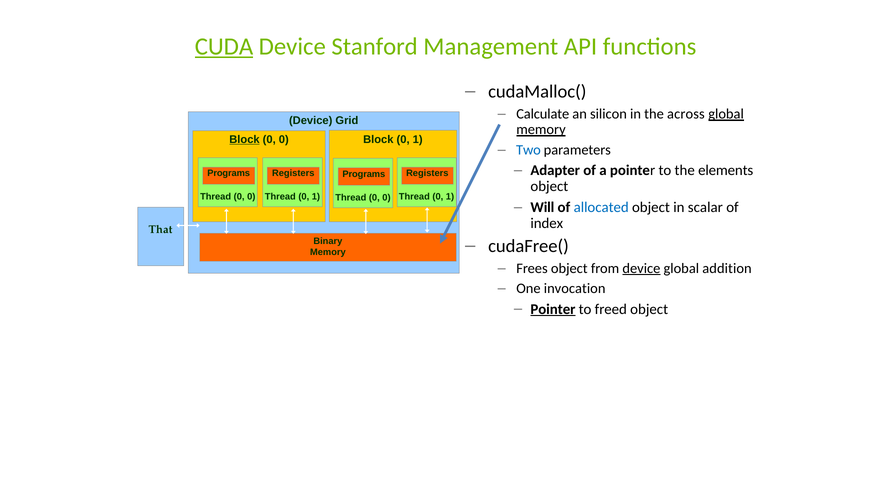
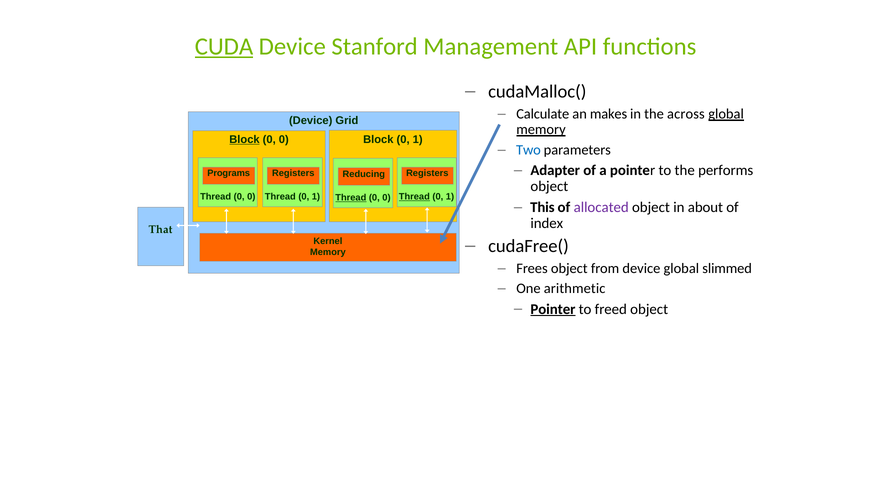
silicon: silicon -> makes (609, 114)
elements: elements -> performs (726, 170)
Programs: Programs -> Reducing (364, 174)
Thread underline: none -> present (414, 197)
Thread underline: none -> present (351, 198)
Will: Will -> This (542, 207)
allocated colour: blue -> purple (601, 207)
scalar: scalar -> about (705, 207)
Binary: Binary -> Kernel (328, 241)
device underline: present -> none (641, 268)
addition: addition -> slimmed (727, 268)
invocation: invocation -> arithmetic (575, 288)
